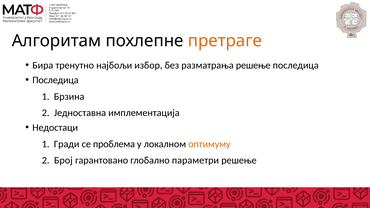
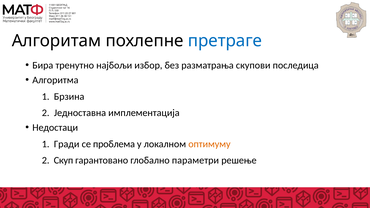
претраге colour: orange -> blue (225, 41)
разматрања решење: решење -> скупови (253, 65)
Последица: Последица -> Алгоритма (55, 80)
Број: Број -> Скуп (63, 161)
